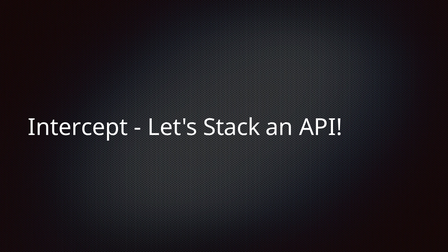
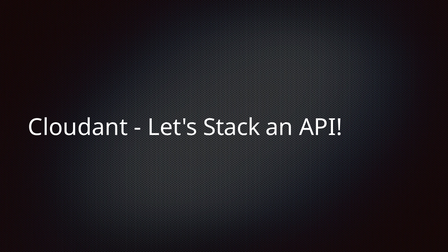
Intercept: Intercept -> Cloudant (78, 128)
